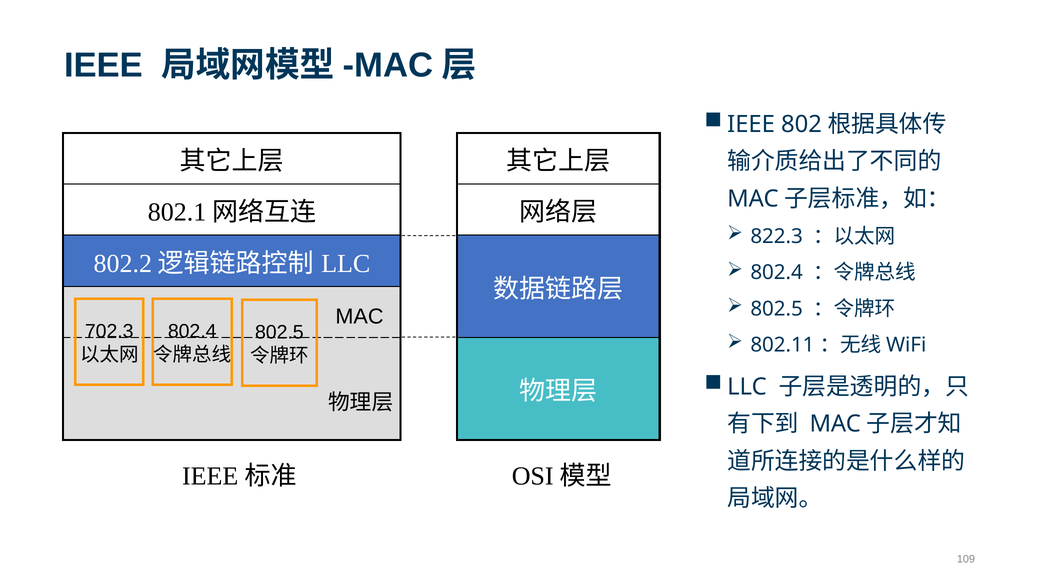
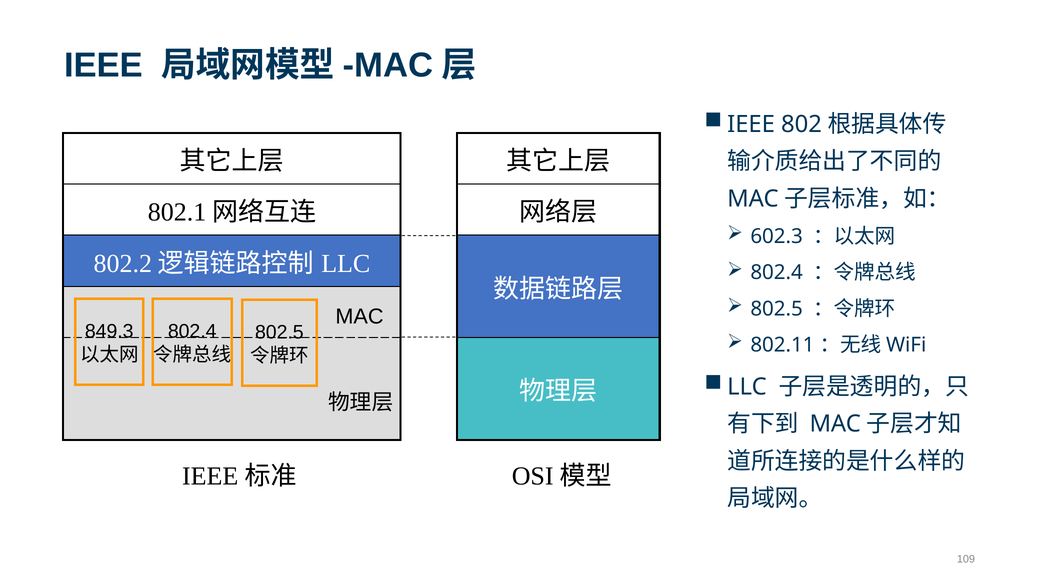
822.3: 822.3 -> 602.3 (777, 237)
702.3: 702.3 -> 849.3 (109, 331)
